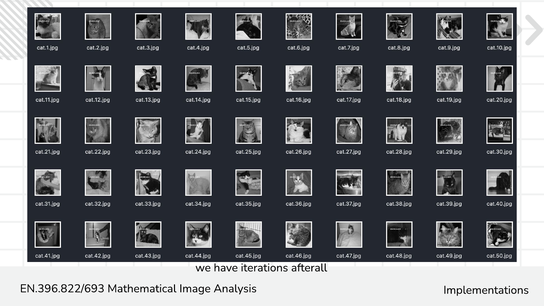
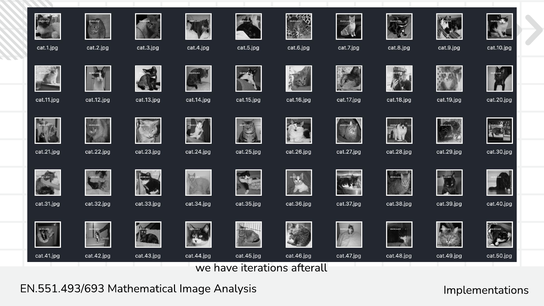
EN.396.822/693: EN.396.822/693 -> EN.551.493/693 (62, 289)
